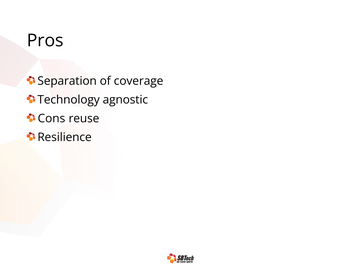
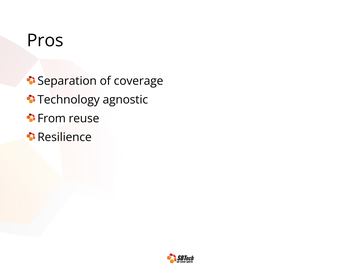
Cons: Cons -> From (52, 118)
